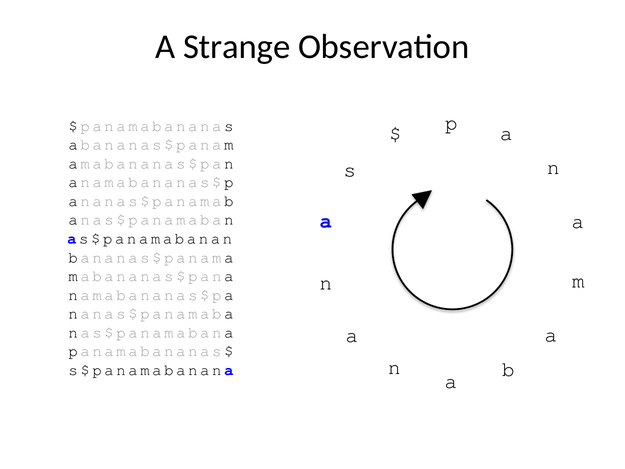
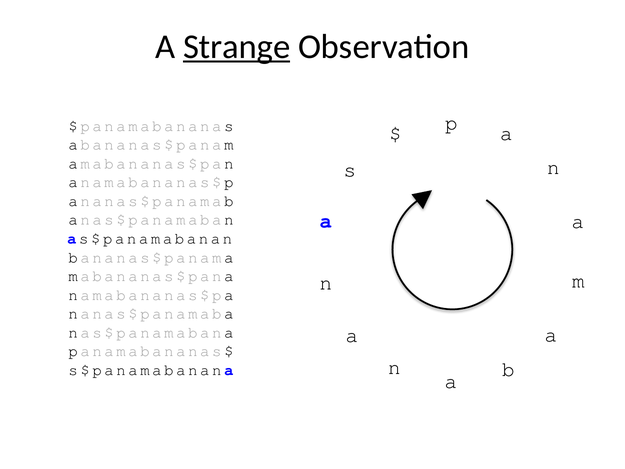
Strange underline: none -> present (237, 47)
